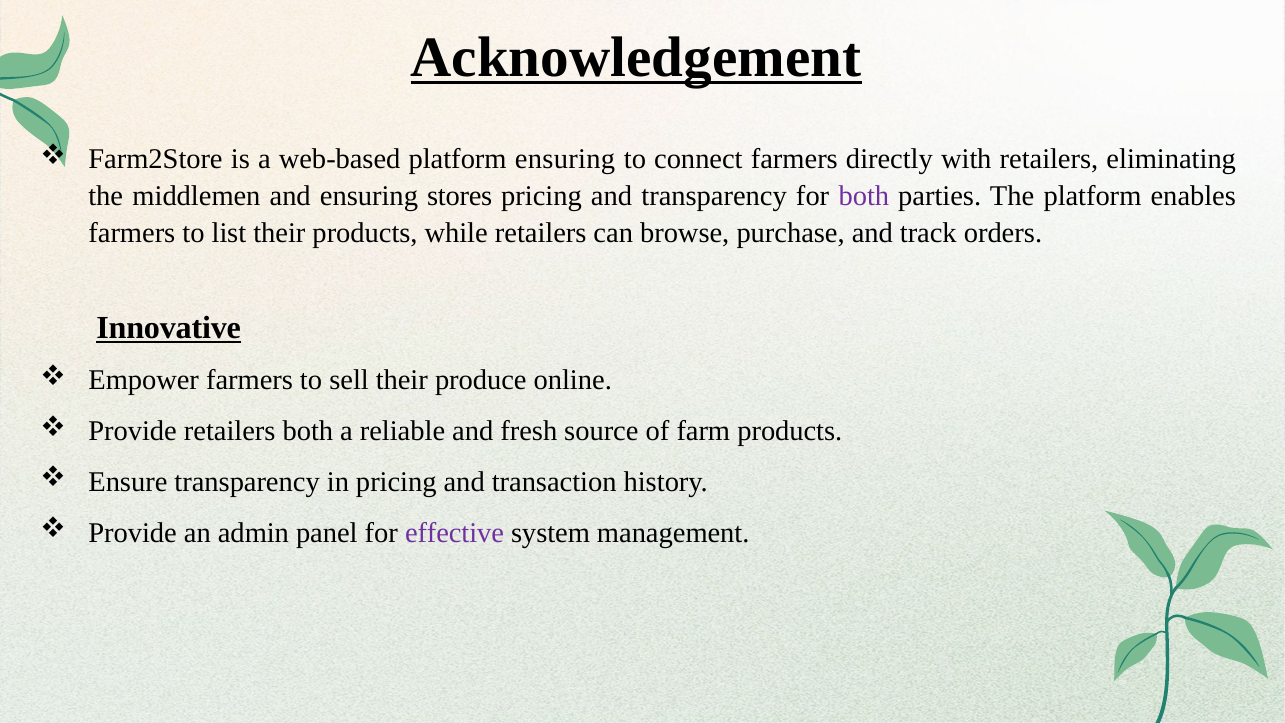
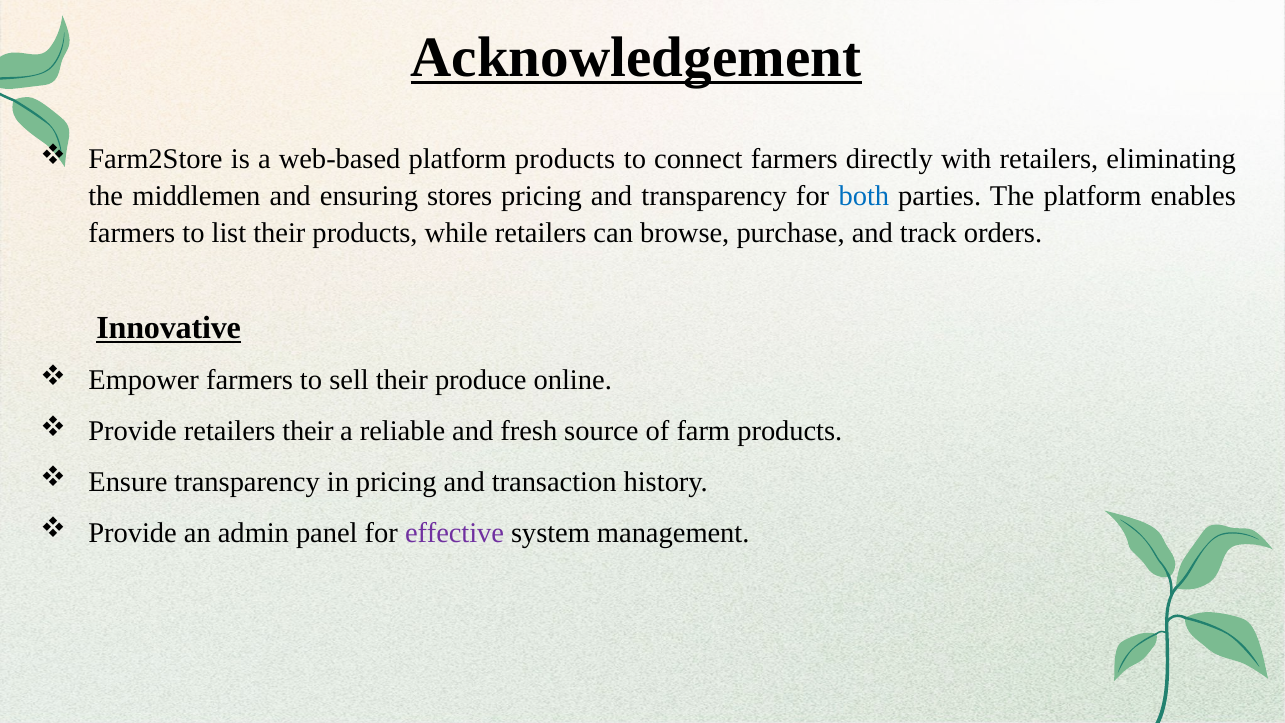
platform ensuring: ensuring -> products (565, 159)
both colour: purple -> blue (864, 196)
retailers both: both -> their (308, 431)
